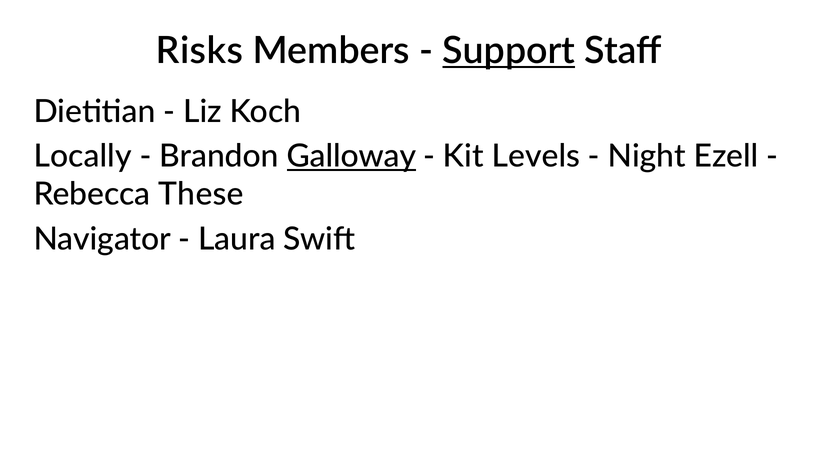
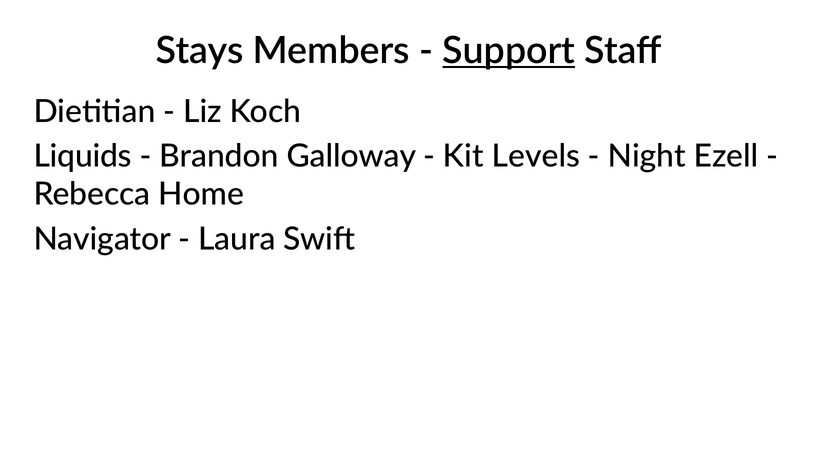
Risks: Risks -> Stays (200, 51)
Locally: Locally -> Liquids (83, 156)
Galloway underline: present -> none (351, 156)
These: These -> Home (201, 195)
